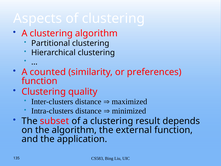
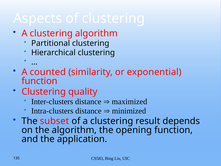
preferences: preferences -> exponential (154, 72)
external: external -> opening (134, 130)
